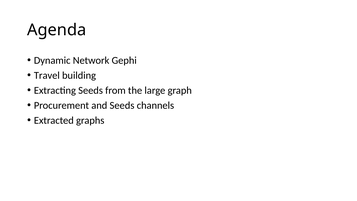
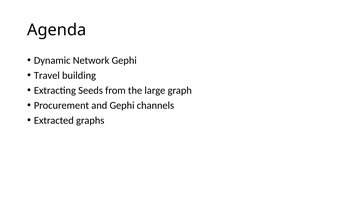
and Seeds: Seeds -> Gephi (122, 105)
